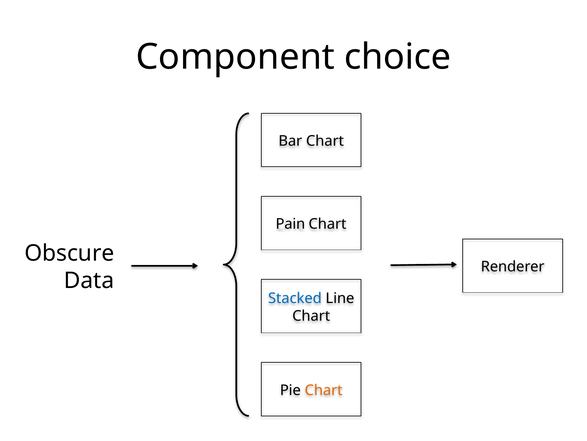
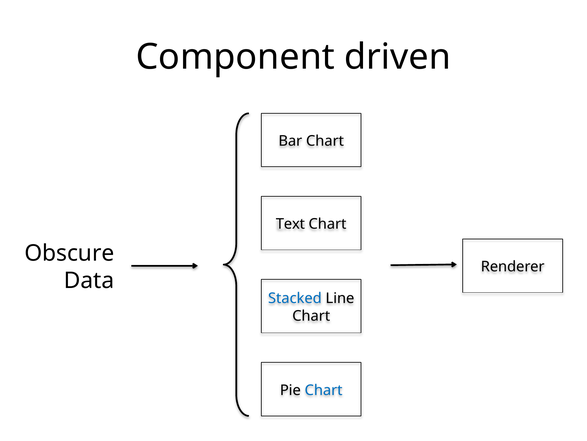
choice: choice -> driven (398, 57)
Pain: Pain -> Text (290, 224)
Chart colour: orange -> blue (324, 390)
